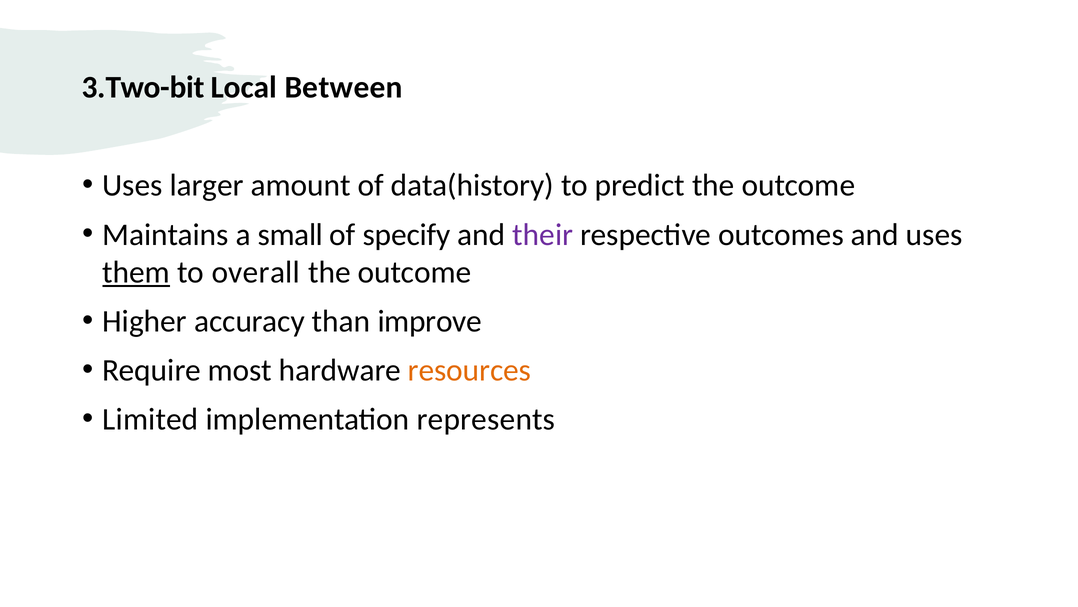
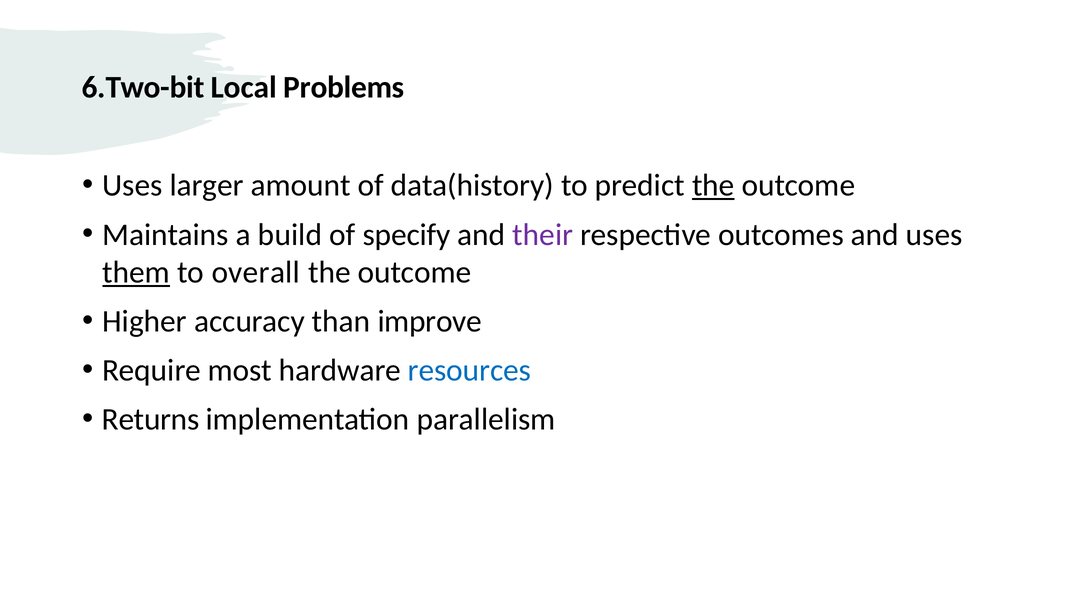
3.Two-bit: 3.Two-bit -> 6.Two-bit (143, 87)
Between: Between -> Problems (344, 87)
the underline: none -> present (713, 185)
small: small -> build (290, 234)
resources colour: orange -> blue (469, 370)
Limited: Limited -> Returns (151, 419)
represents: represents -> parallelism (486, 419)
